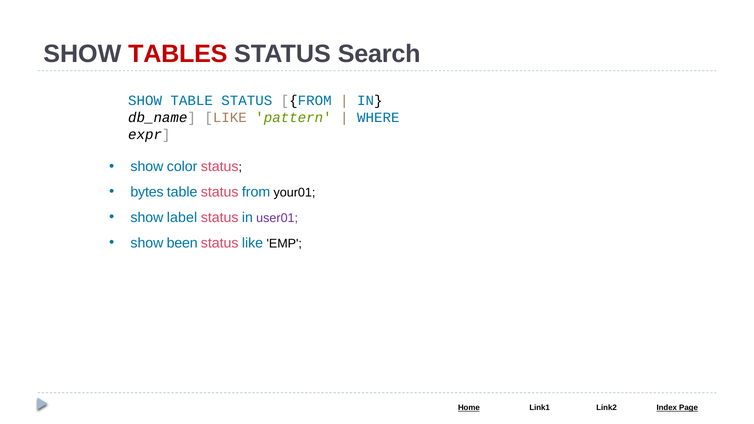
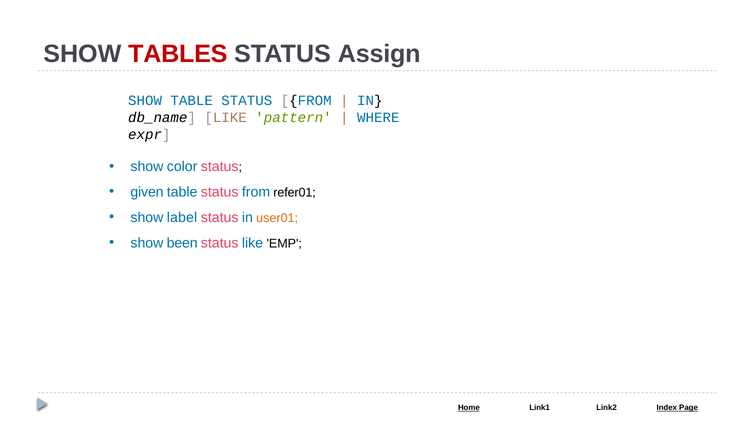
Search: Search -> Assign (379, 54)
bytes: bytes -> given (147, 192)
your01: your01 -> refer01 (295, 193)
user01 colour: purple -> orange (277, 218)
